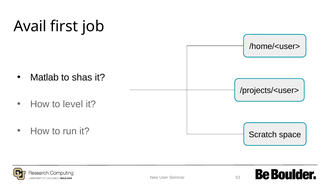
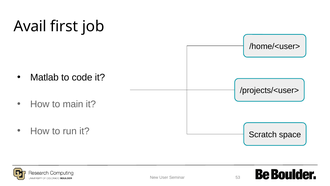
shas: shas -> code (82, 77)
level: level -> main (73, 104)
